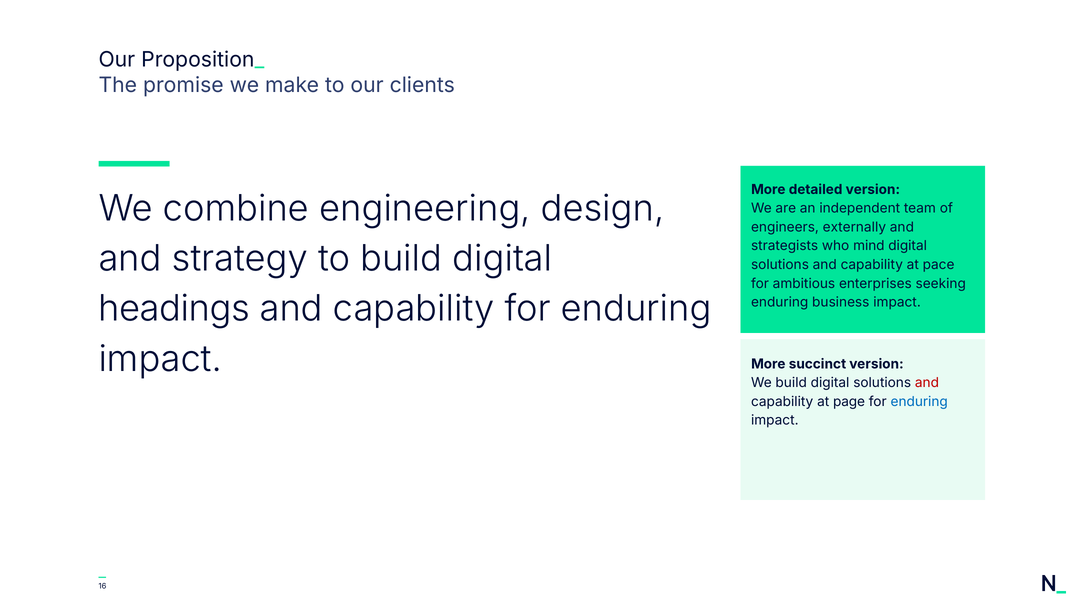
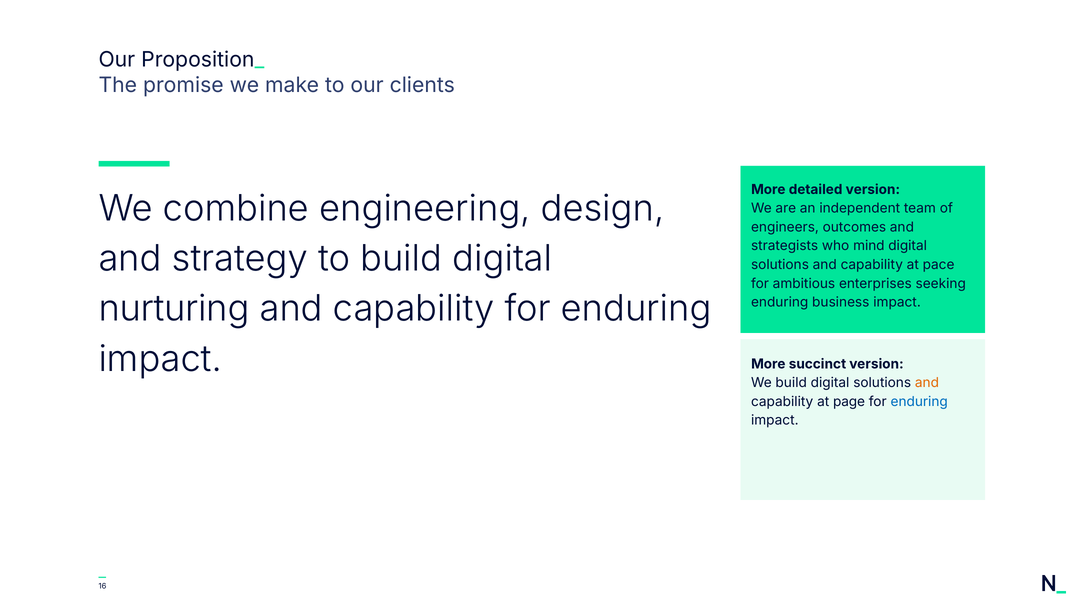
externally: externally -> outcomes (854, 227)
headings: headings -> nurturing (174, 309)
and colour: red -> orange (927, 382)
